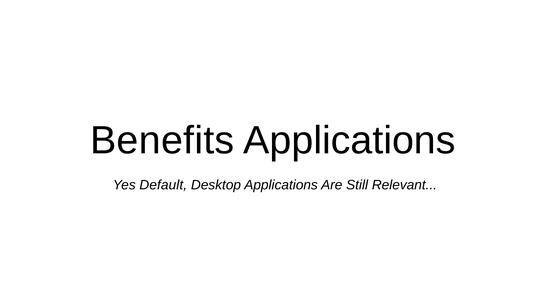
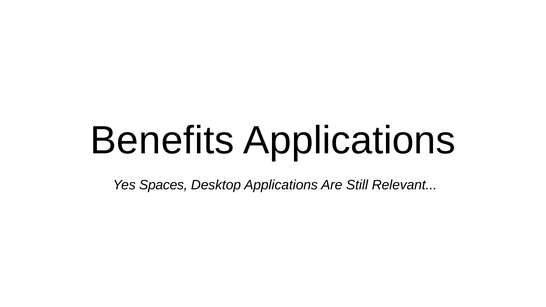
Default: Default -> Spaces (163, 185)
